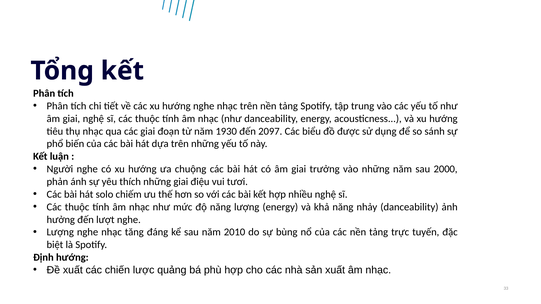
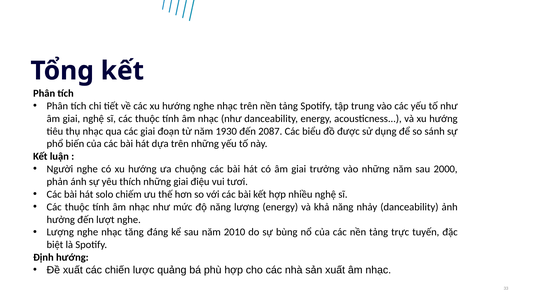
2097: 2097 -> 2087 (270, 131)
